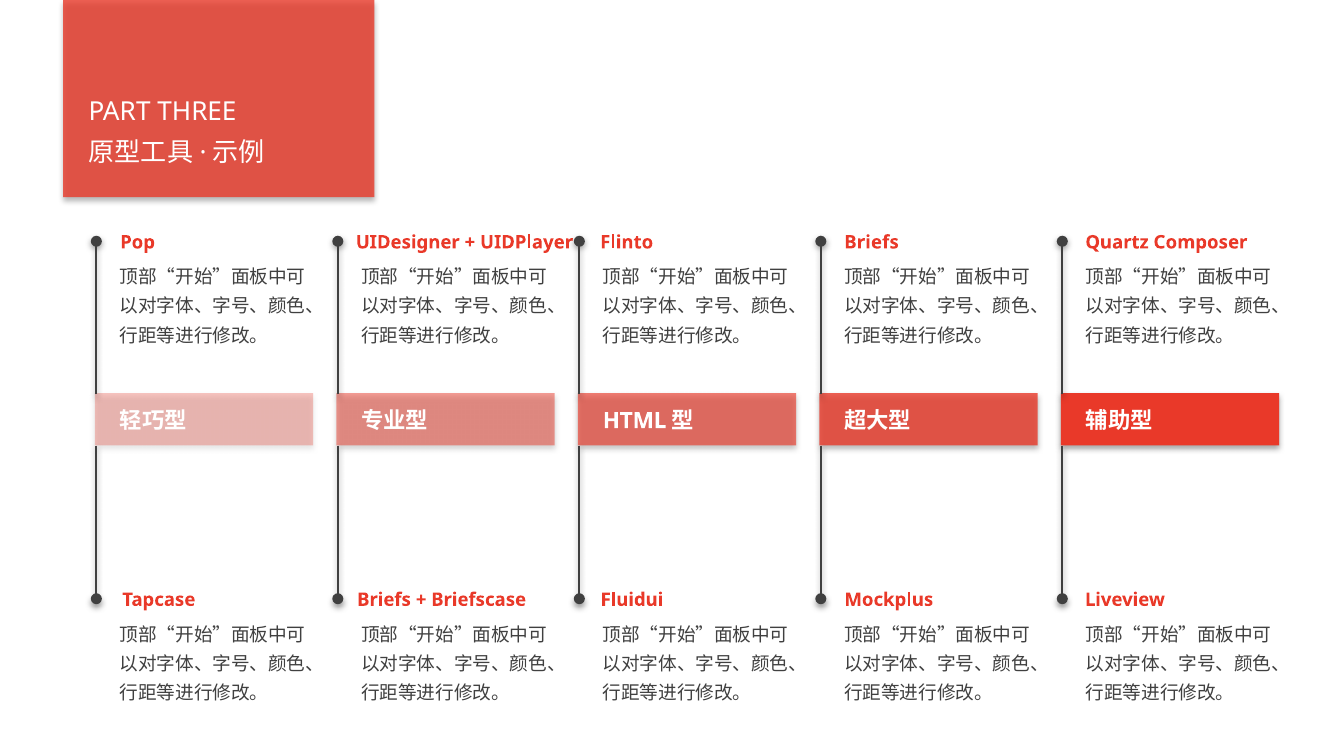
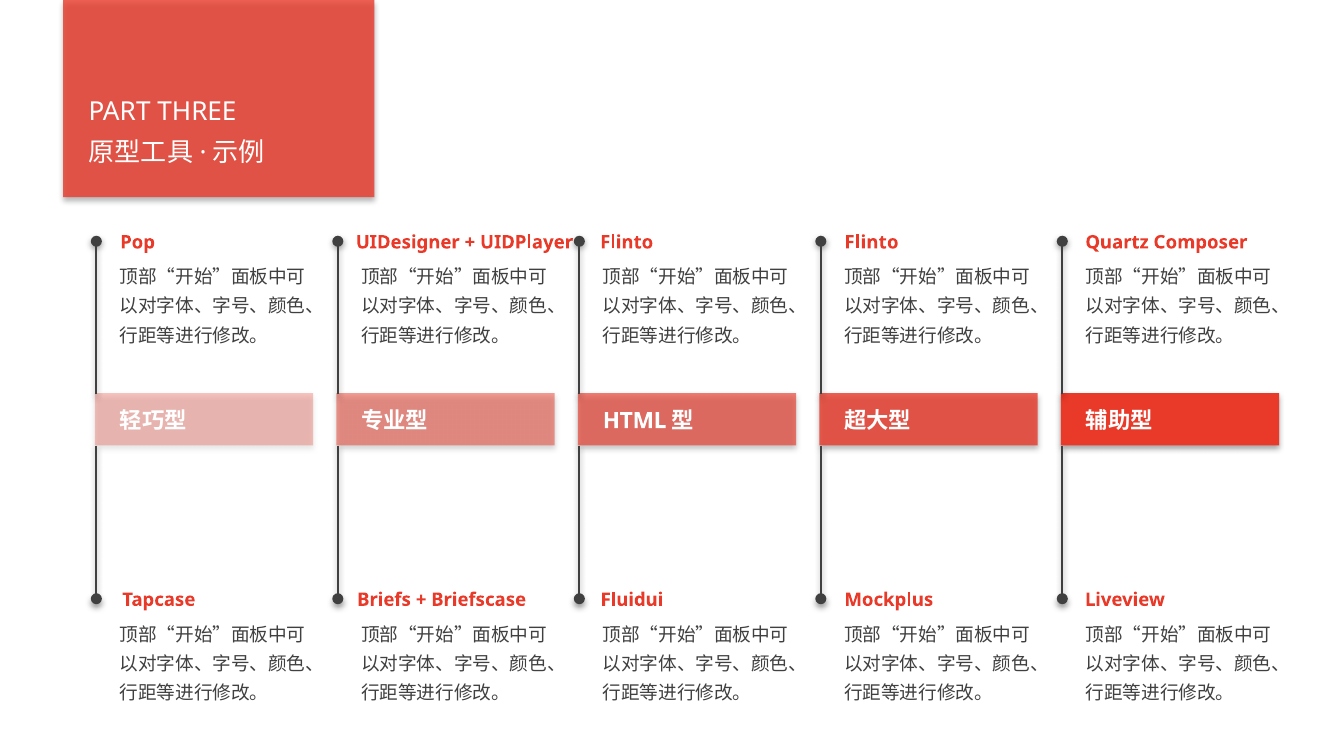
Briefs: Briefs -> Flinto (871, 242)
